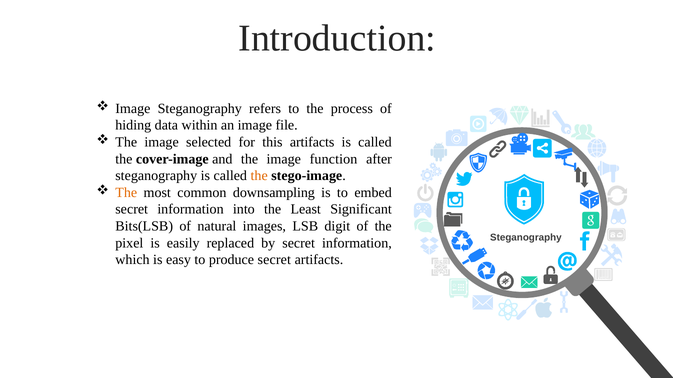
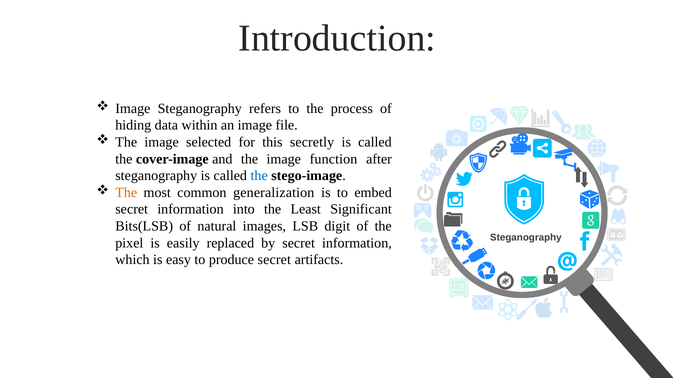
this artifacts: artifacts -> secretly (312, 142)
the colour: orange -> blue (259, 176)
downsampling: downsampling -> generalization (274, 193)
